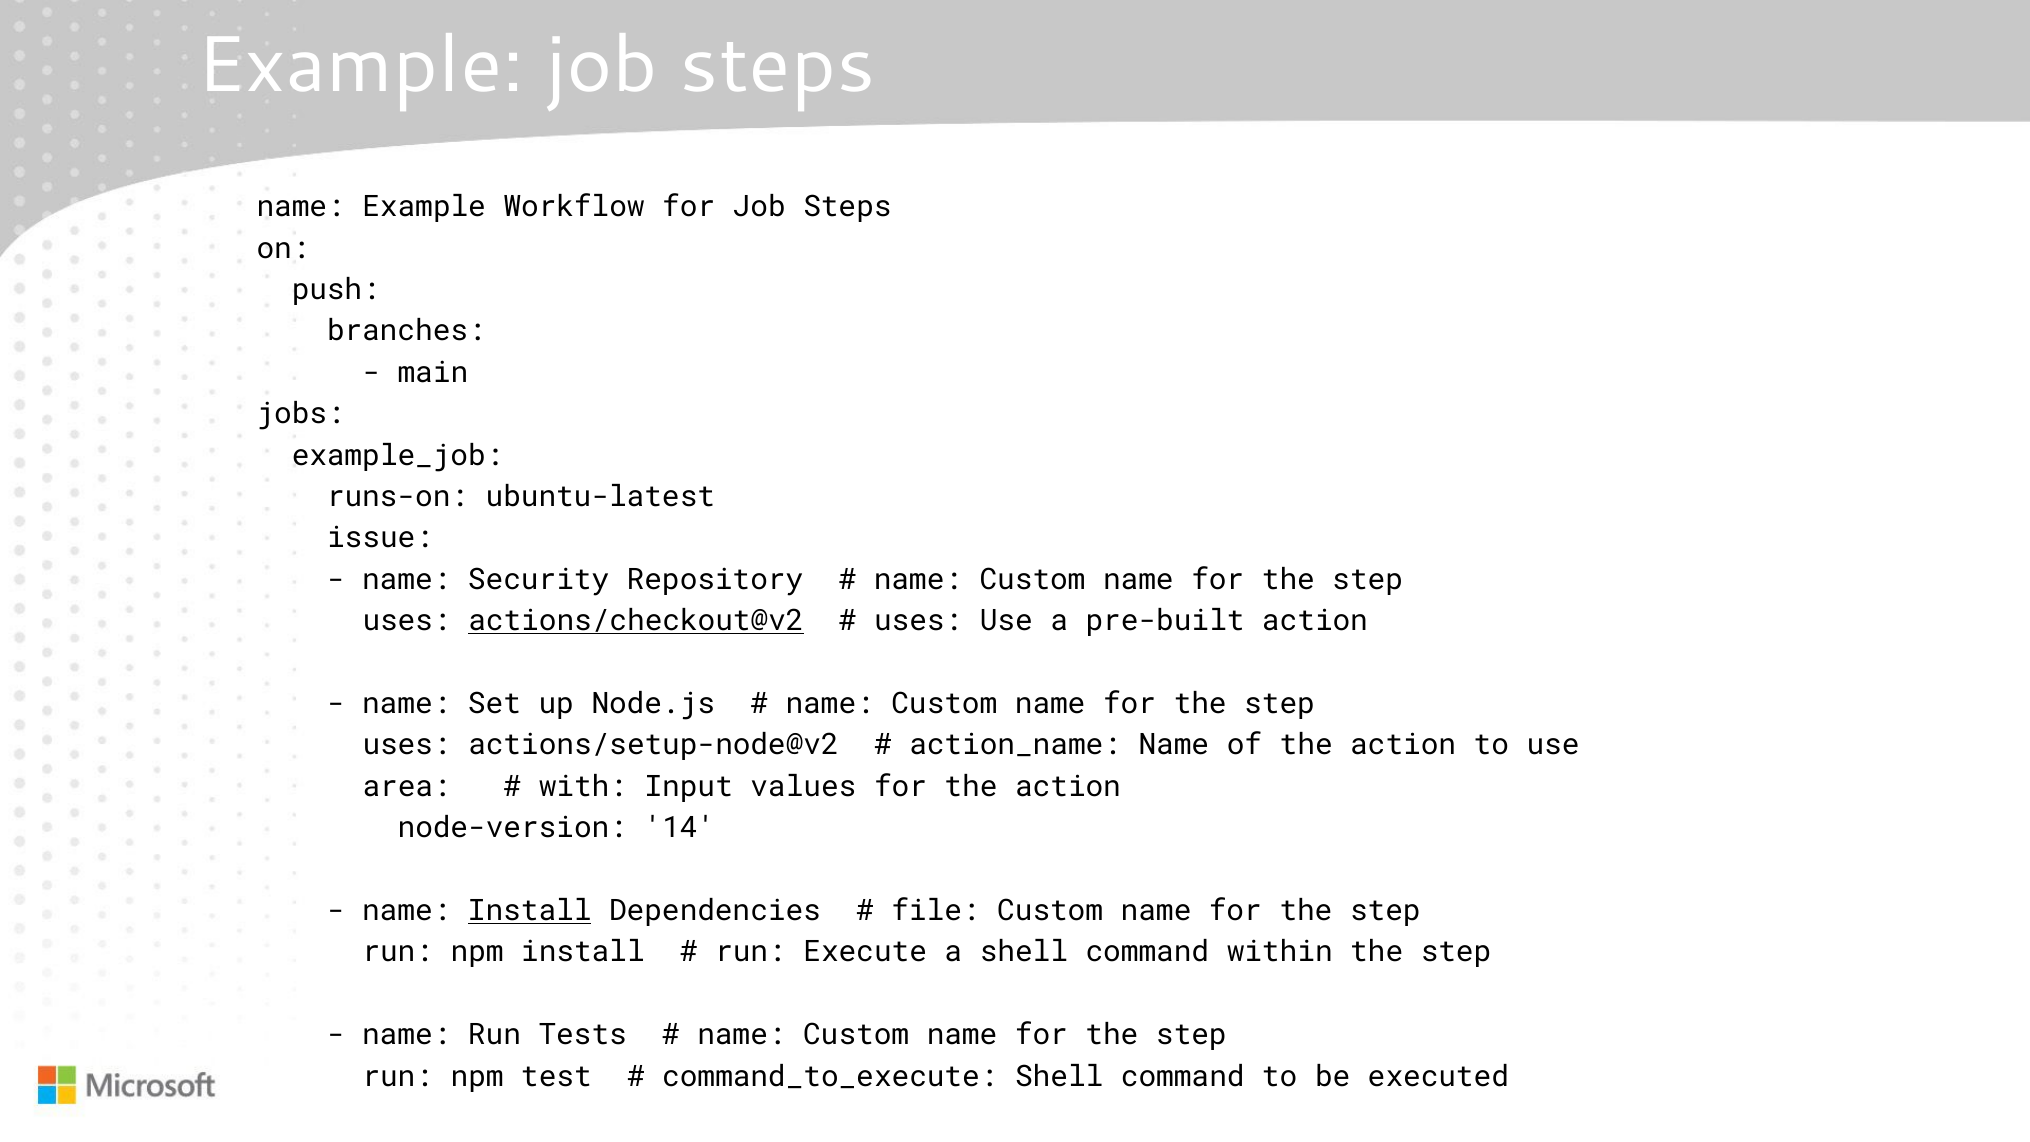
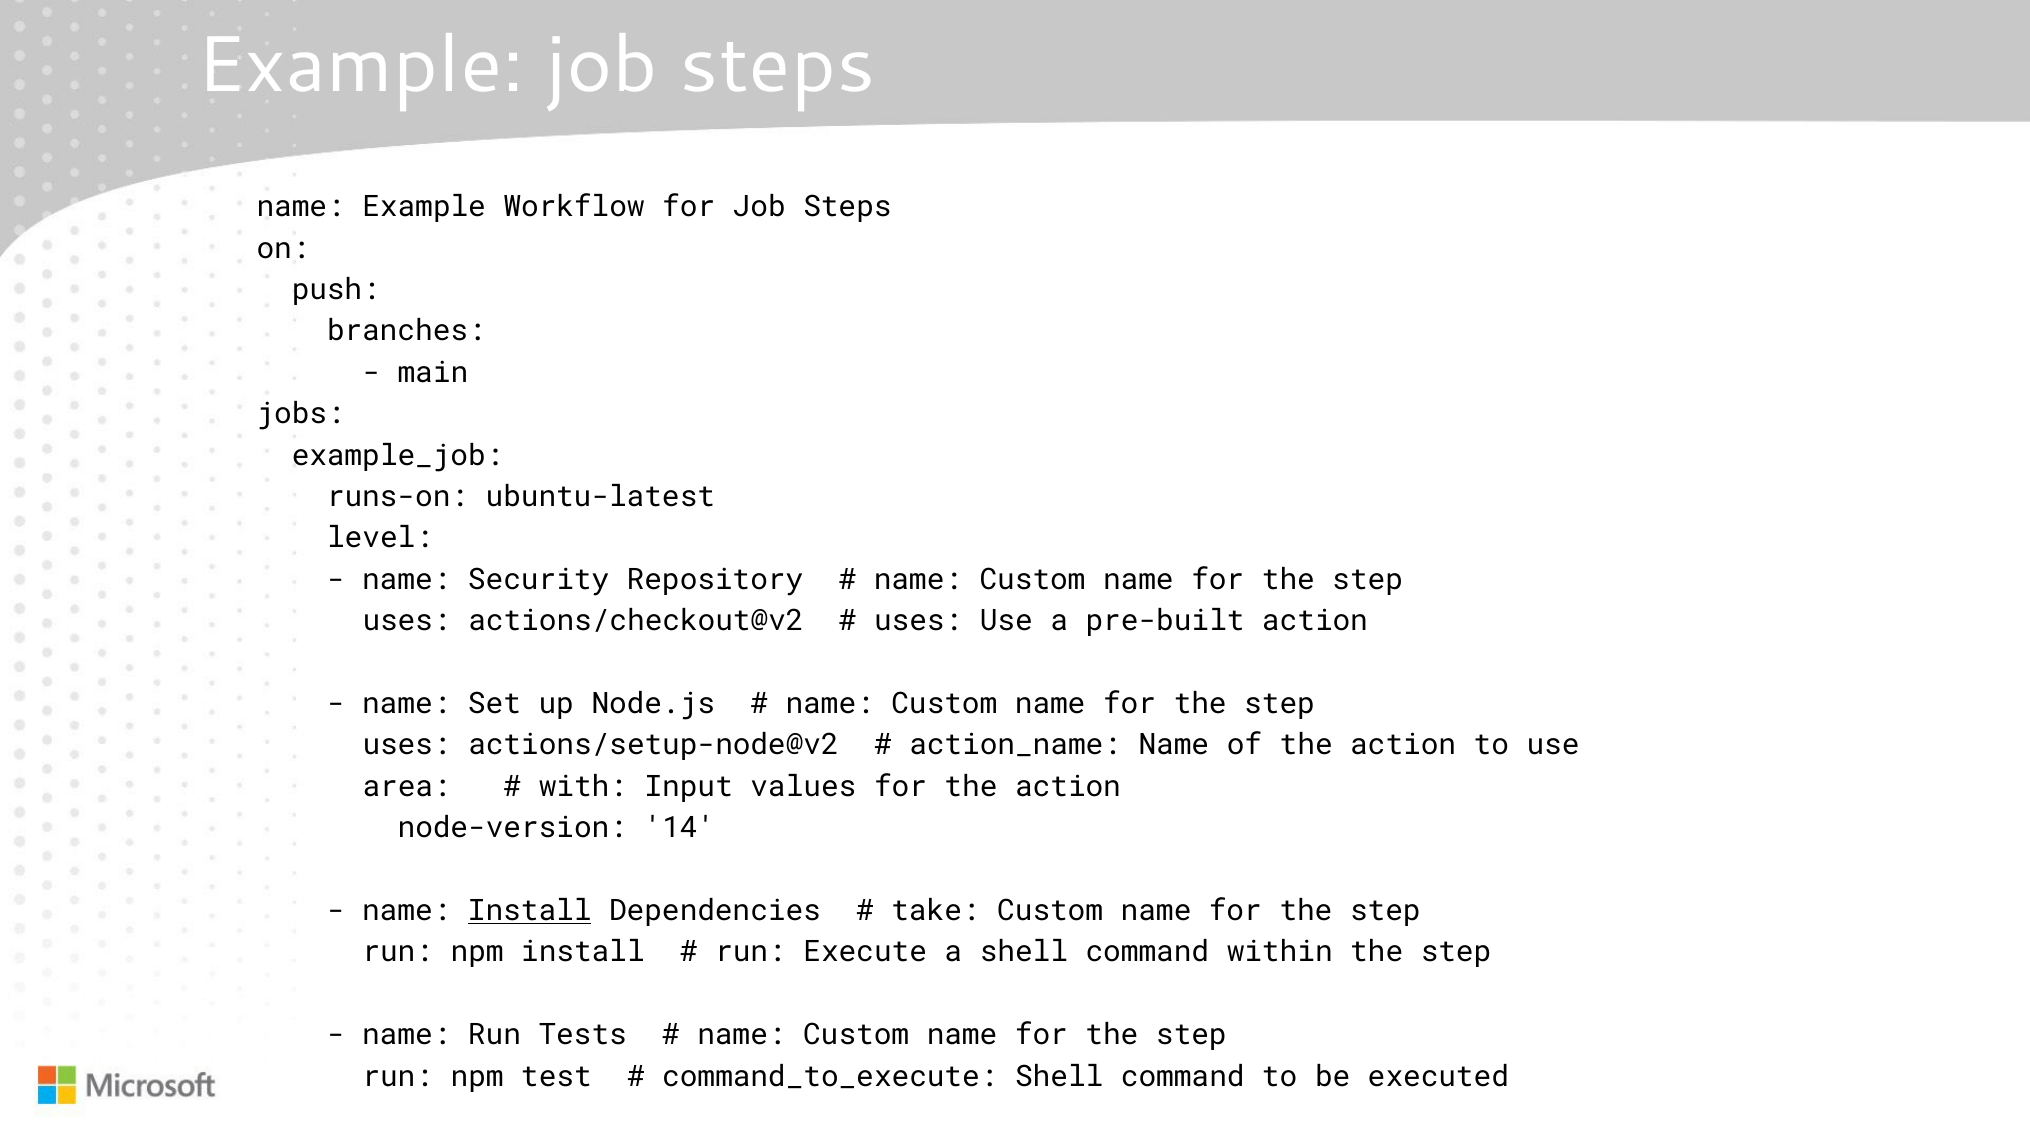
issue: issue -> level (380, 538)
actions/checkout@v2 underline: present -> none (636, 621)
file: file -> take (936, 911)
